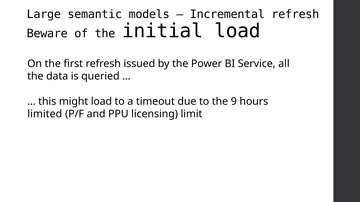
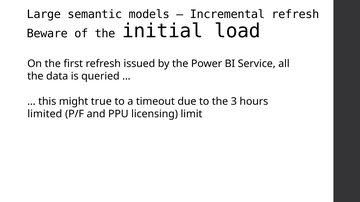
might load: load -> true (101, 102)
9: 9 -> 3 (234, 102)
